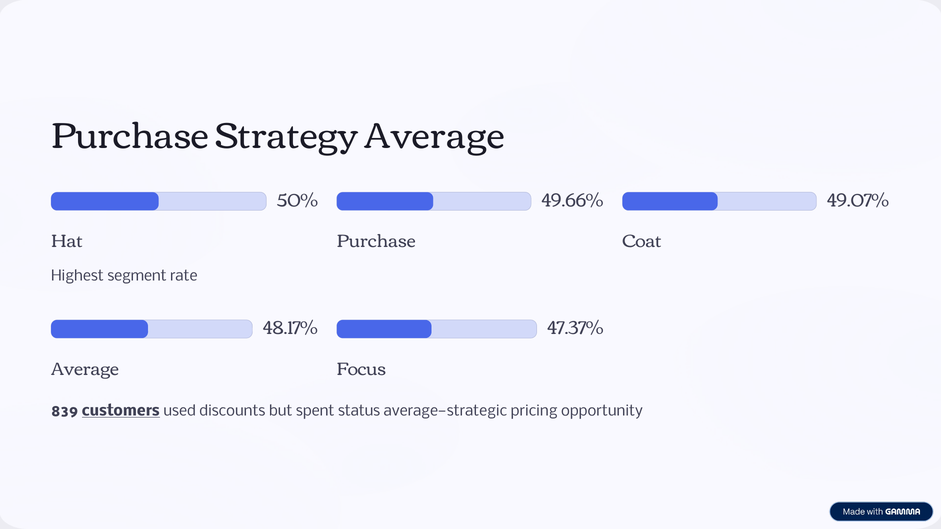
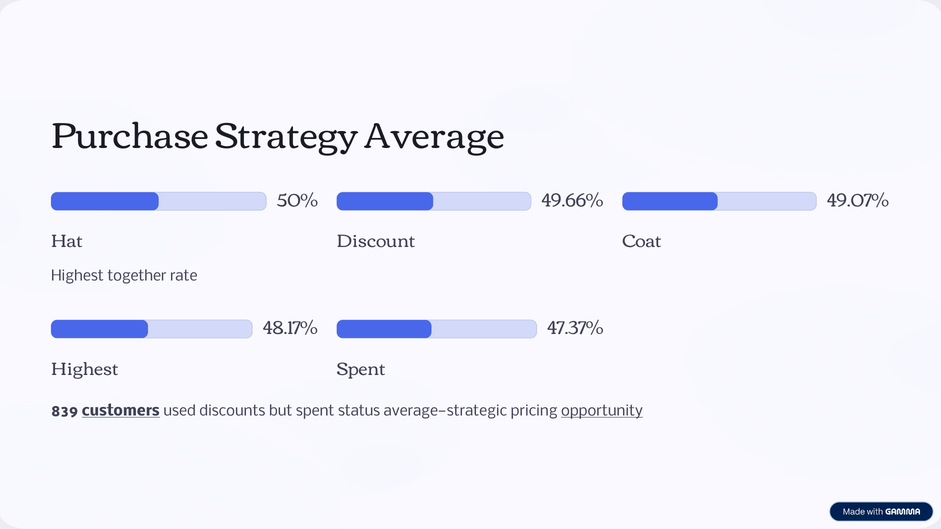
Purchase: Purchase -> Discount (376, 242)
segment: segment -> together (137, 276)
Average: Average -> Highest (85, 369)
Focus: Focus -> Spent (361, 369)
opportunity underline: none -> present (602, 411)
